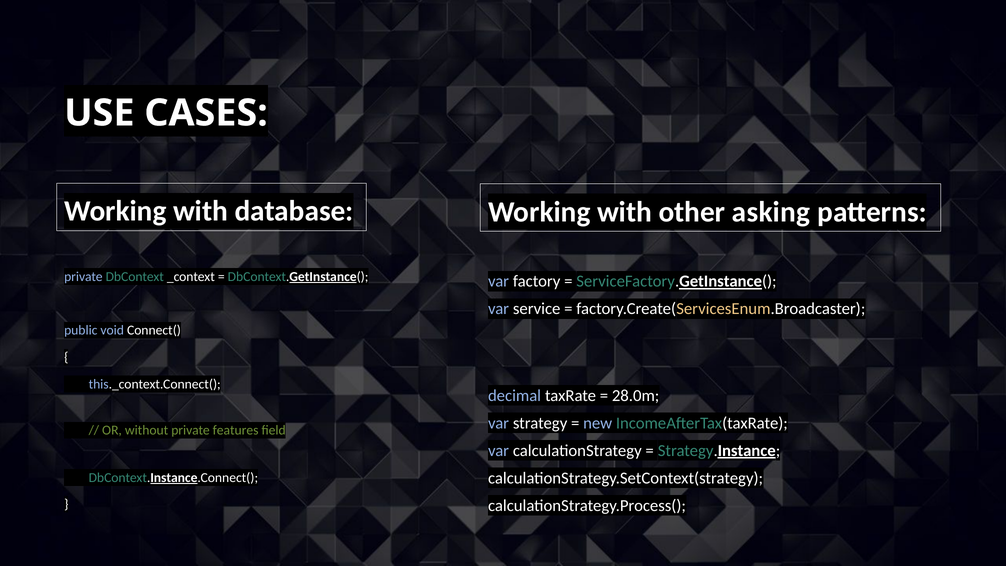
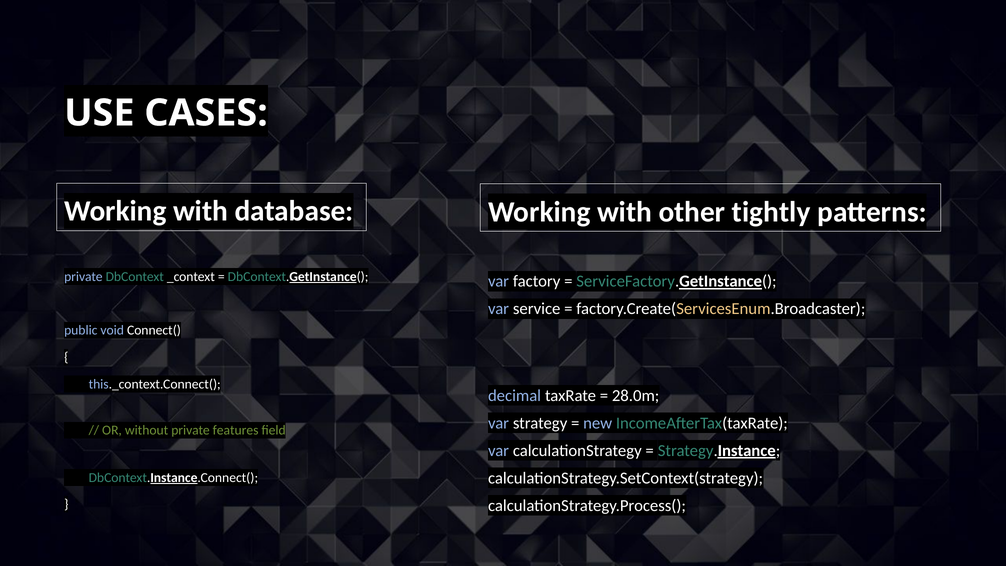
asking: asking -> tightly (771, 212)
